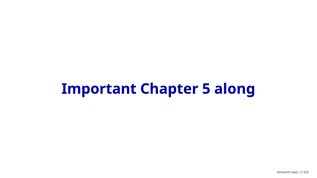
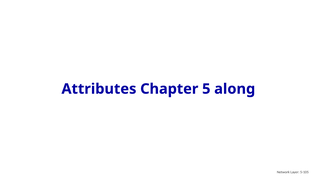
Important: Important -> Attributes (99, 89)
